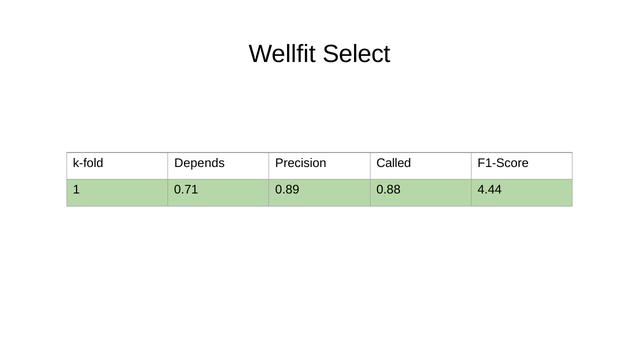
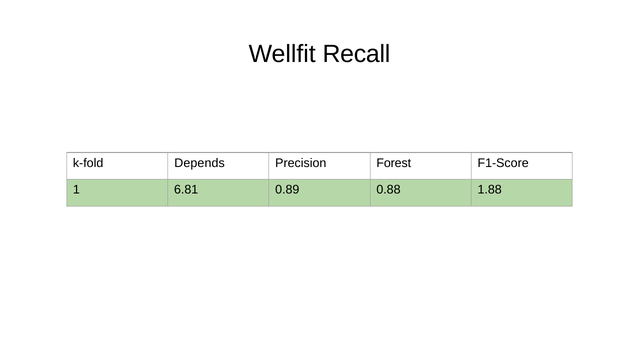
Select: Select -> Recall (356, 54)
Called: Called -> Forest (394, 163)
0.71: 0.71 -> 6.81 (186, 189)
4.44: 4.44 -> 1.88 (490, 189)
